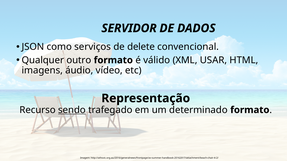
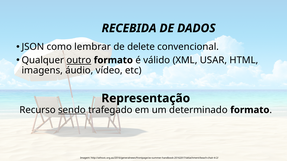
SERVIDOR: SERVIDOR -> RECEBIDA (129, 28)
serviços: serviços -> lembrar (93, 47)
outro underline: none -> present (79, 60)
